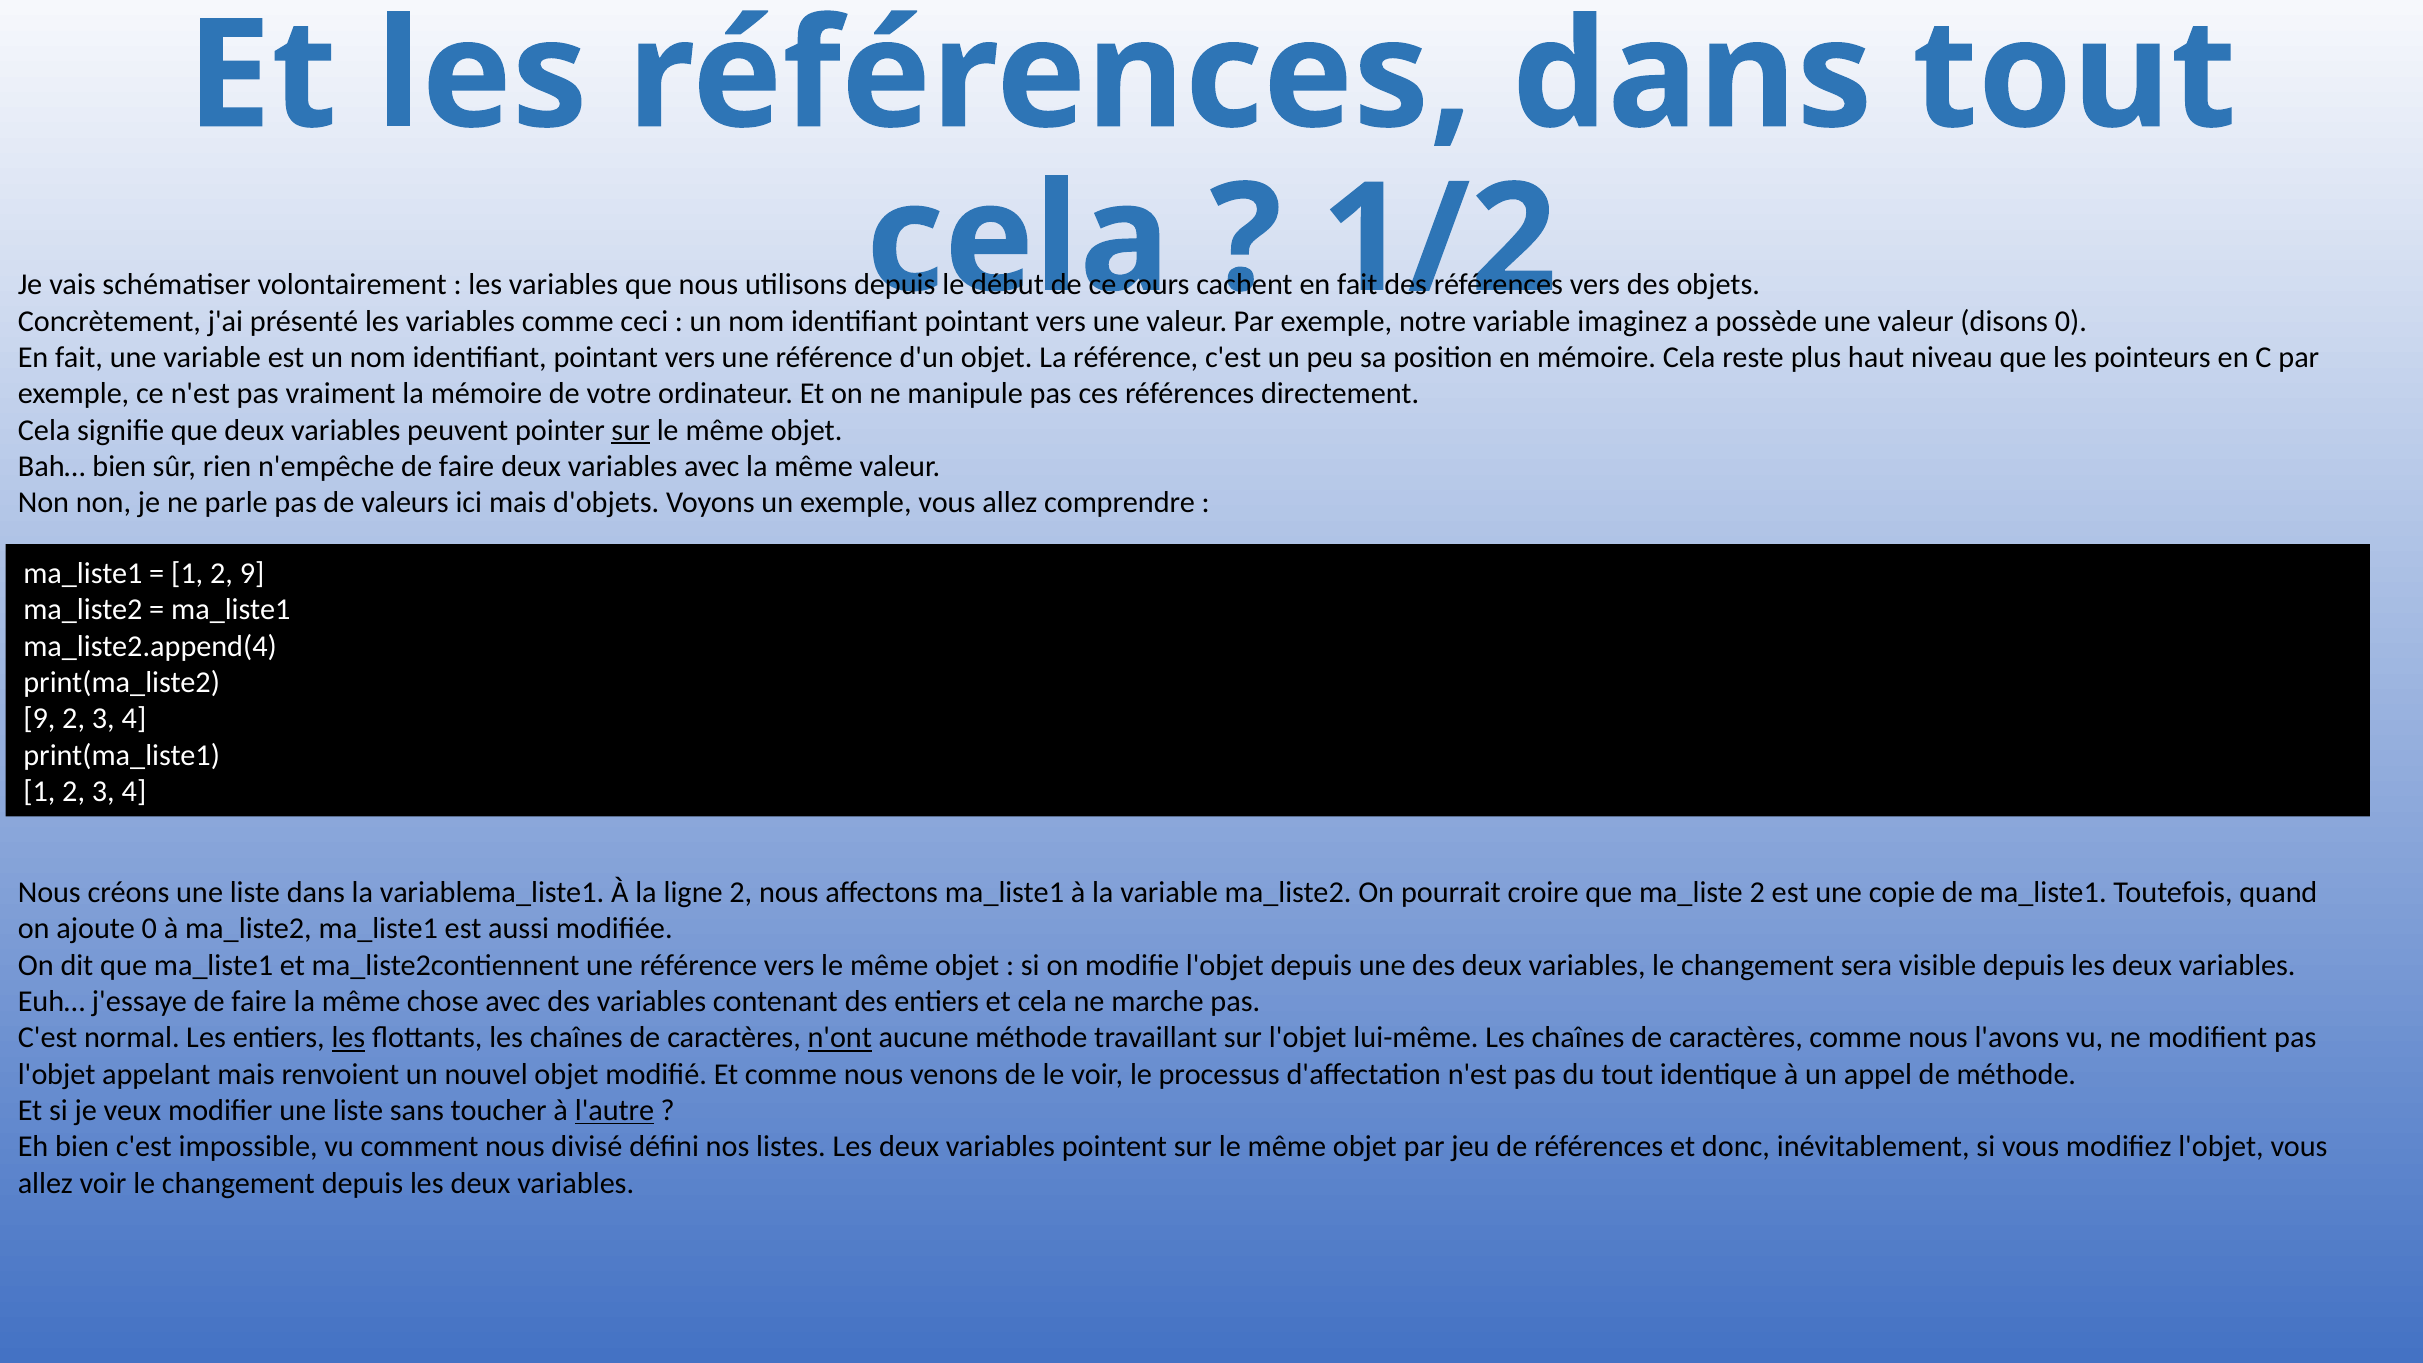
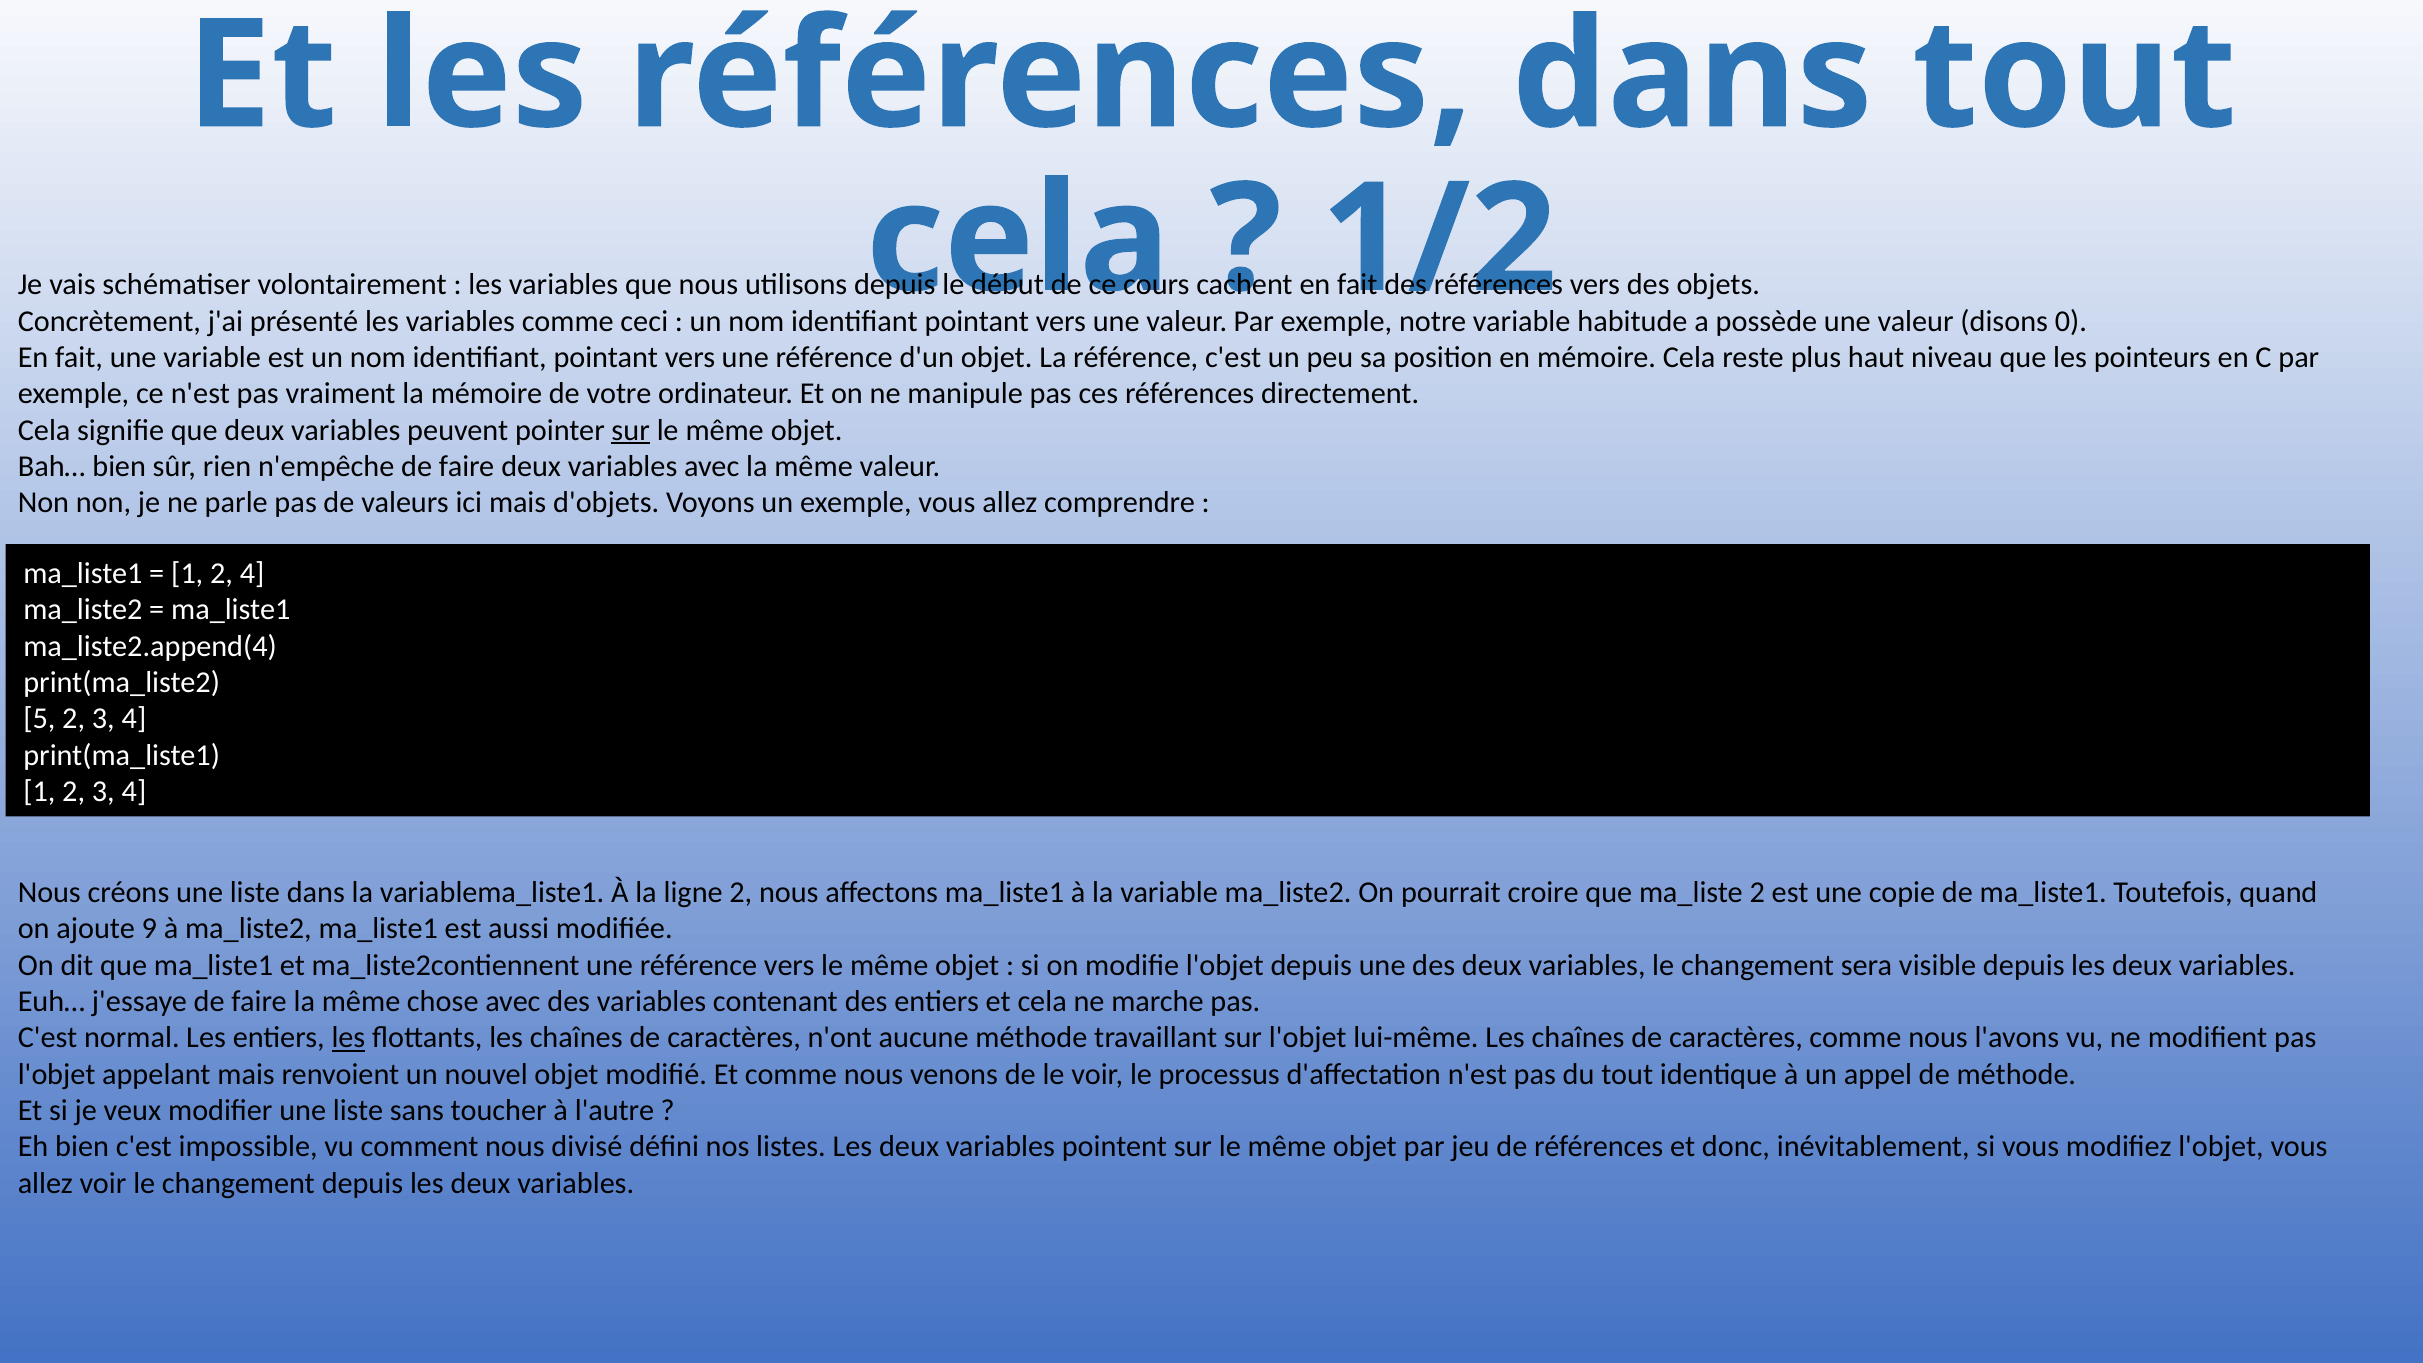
imaginez: imaginez -> habitude (1632, 321)
2 9: 9 -> 4 (252, 573)
9: 9 -> 5 (39, 719)
ajoute 0: 0 -> 9 (149, 929)
n'ont underline: present -> none (840, 1038)
l'autre underline: present -> none (615, 1110)
